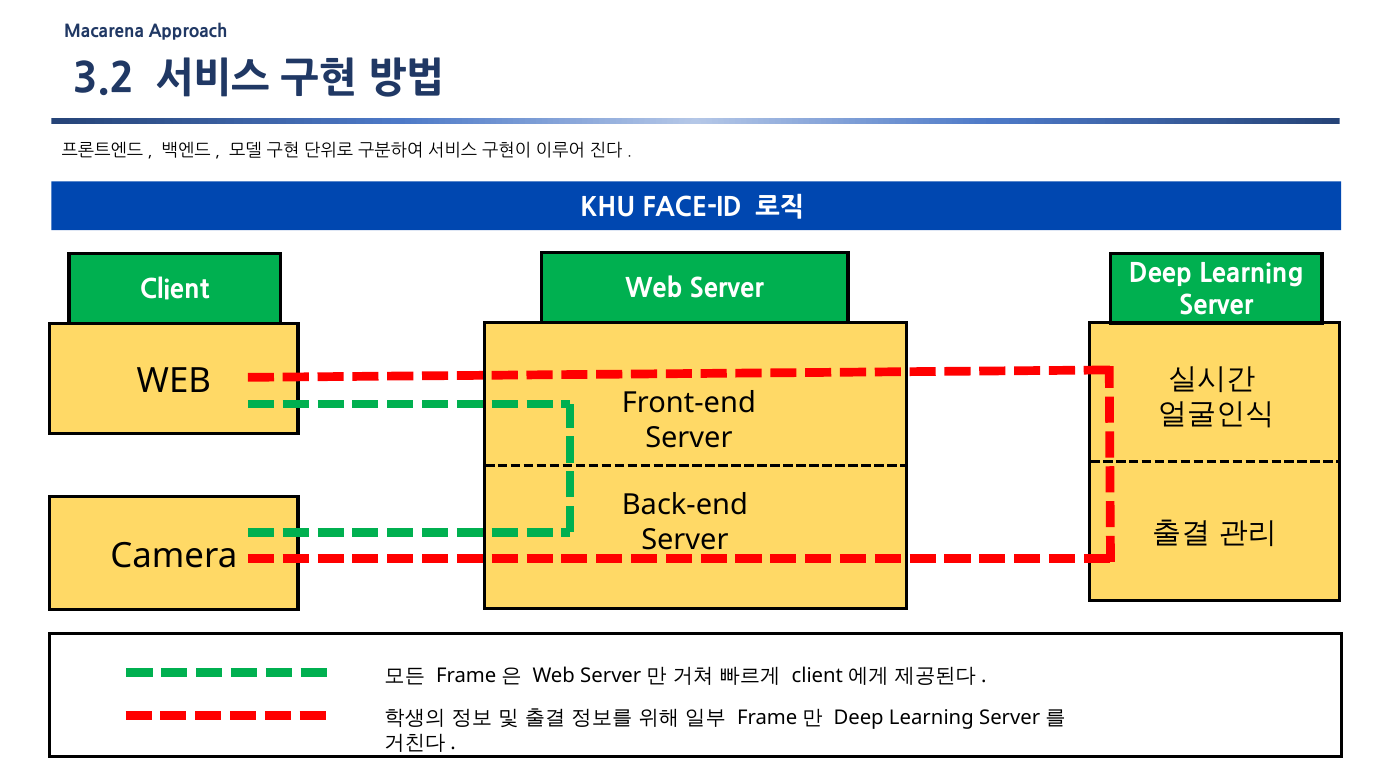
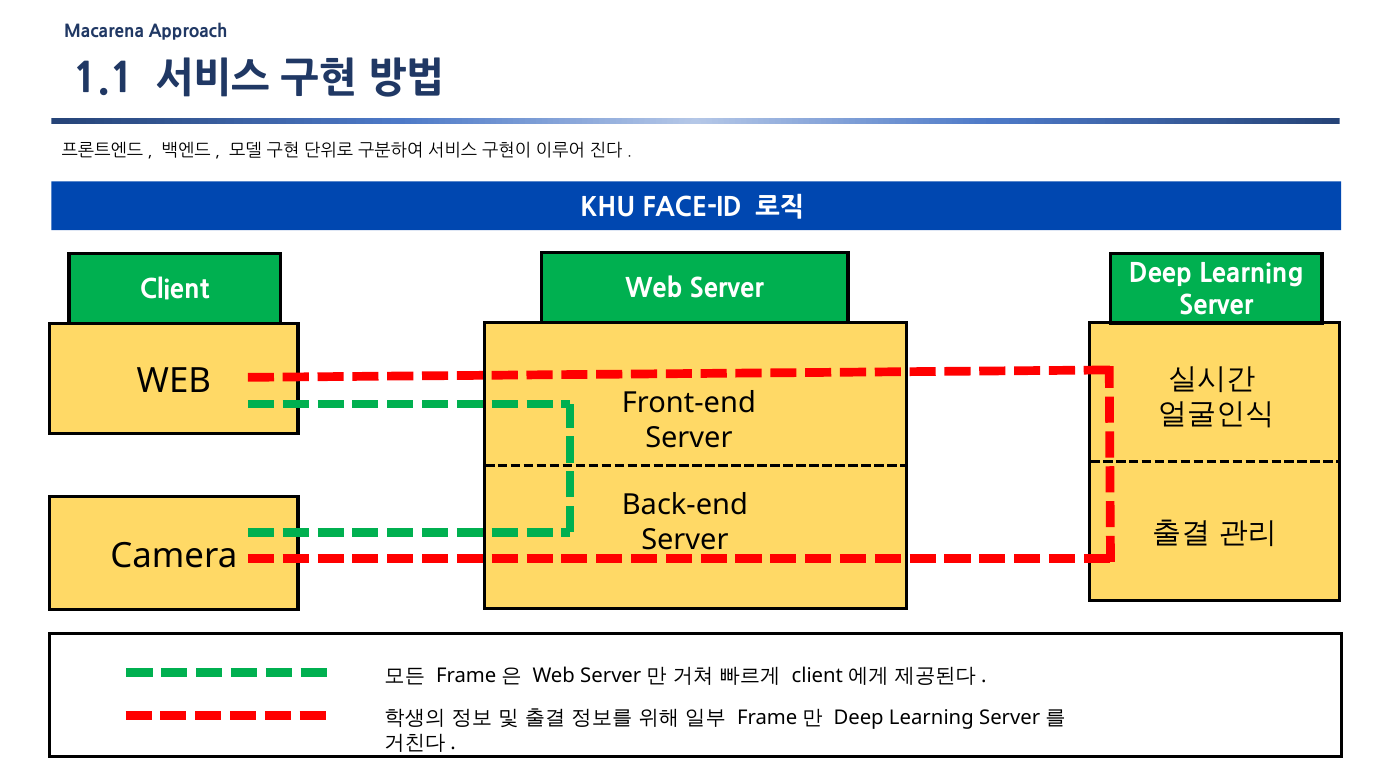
3.2: 3.2 -> 1.1 (103, 79)
